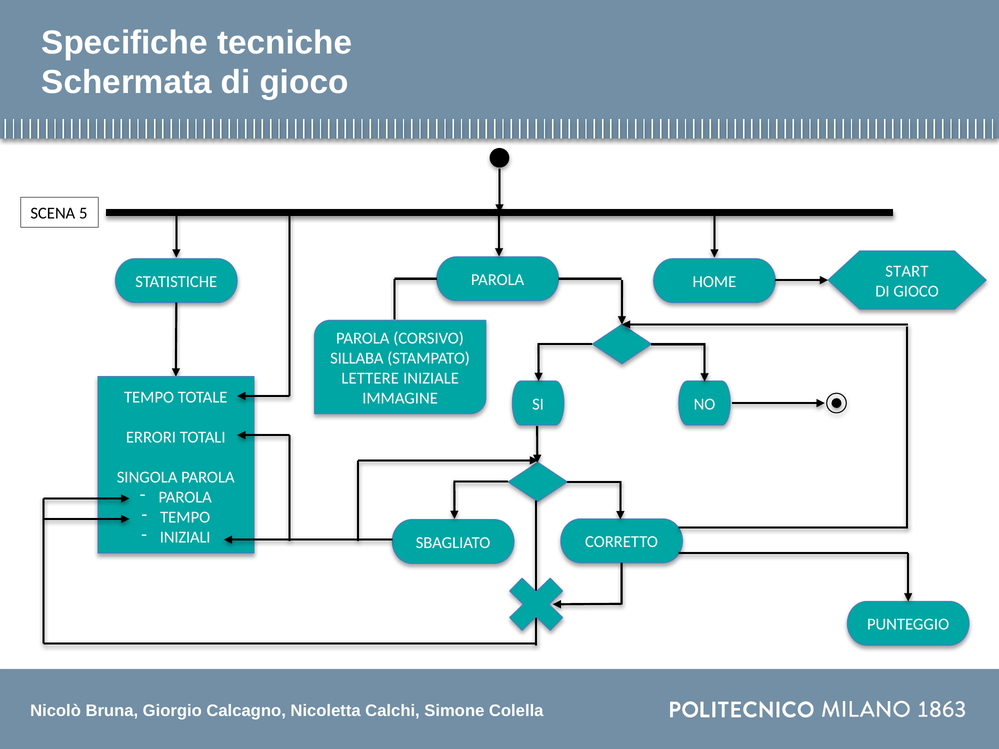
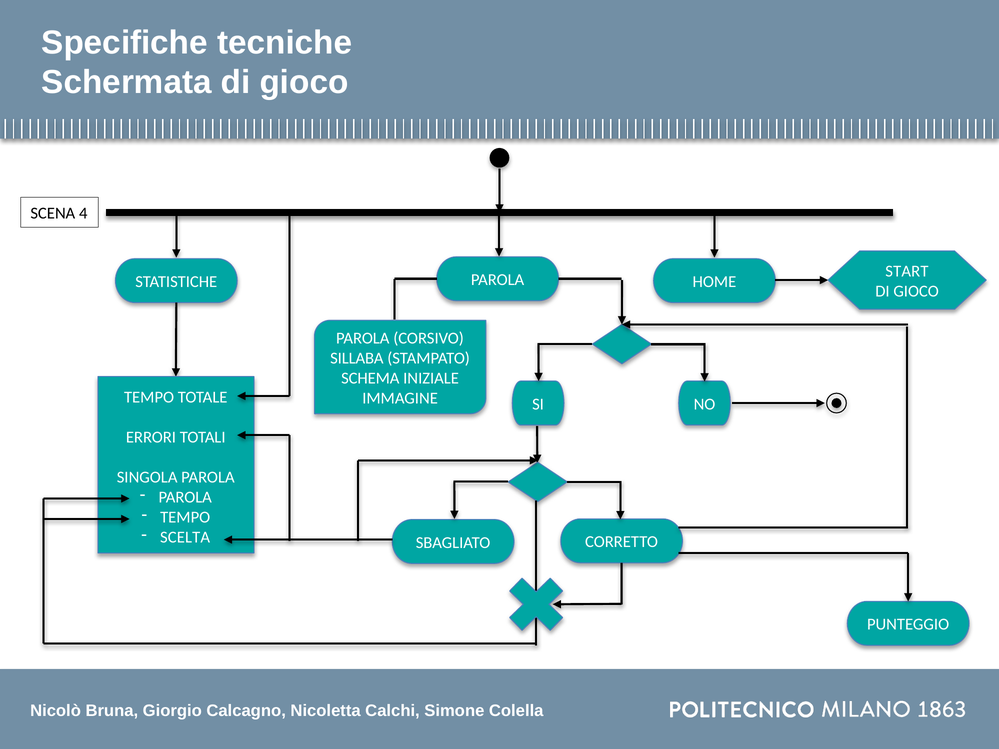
5: 5 -> 4 (83, 214)
LETTERE: LETTERE -> SCHEMA (370, 378)
INIZIALI: INIZIALI -> SCELTA (185, 537)
